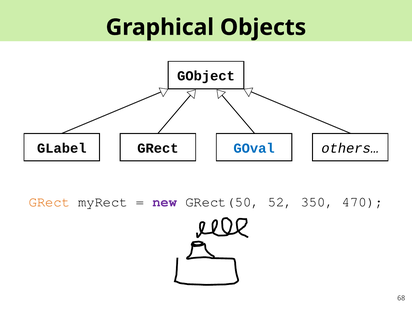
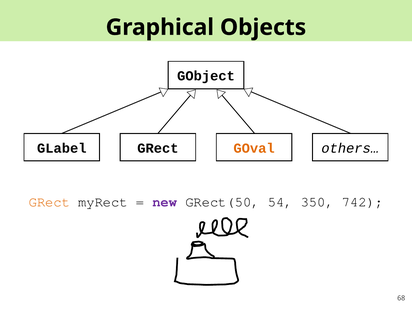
GOval colour: blue -> orange (254, 148)
52: 52 -> 54 (280, 202)
470: 470 -> 742 (363, 202)
